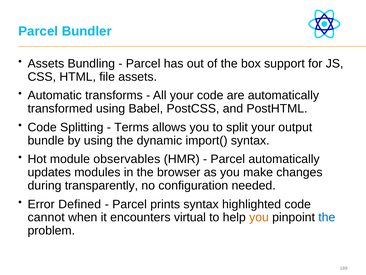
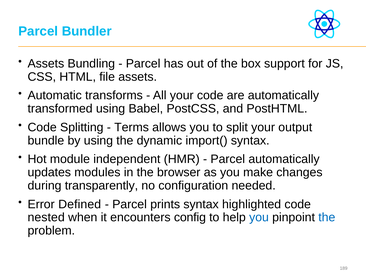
observables: observables -> independent (127, 159)
cannot: cannot -> nested (46, 217)
virtual: virtual -> config (190, 217)
you colour: orange -> blue (259, 217)
